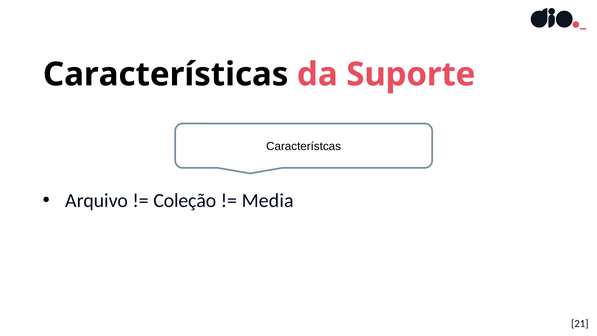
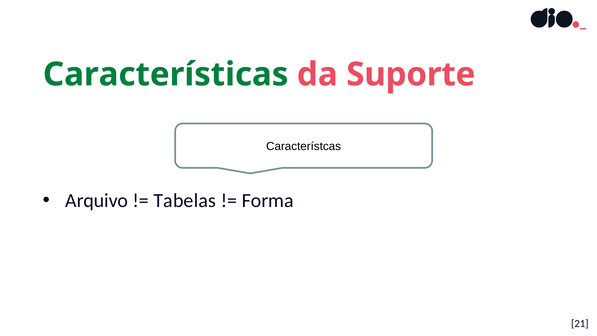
Características colour: black -> green (166, 74)
Coleção: Coleção -> Tabelas (185, 201)
Media: Media -> Forma (268, 201)
